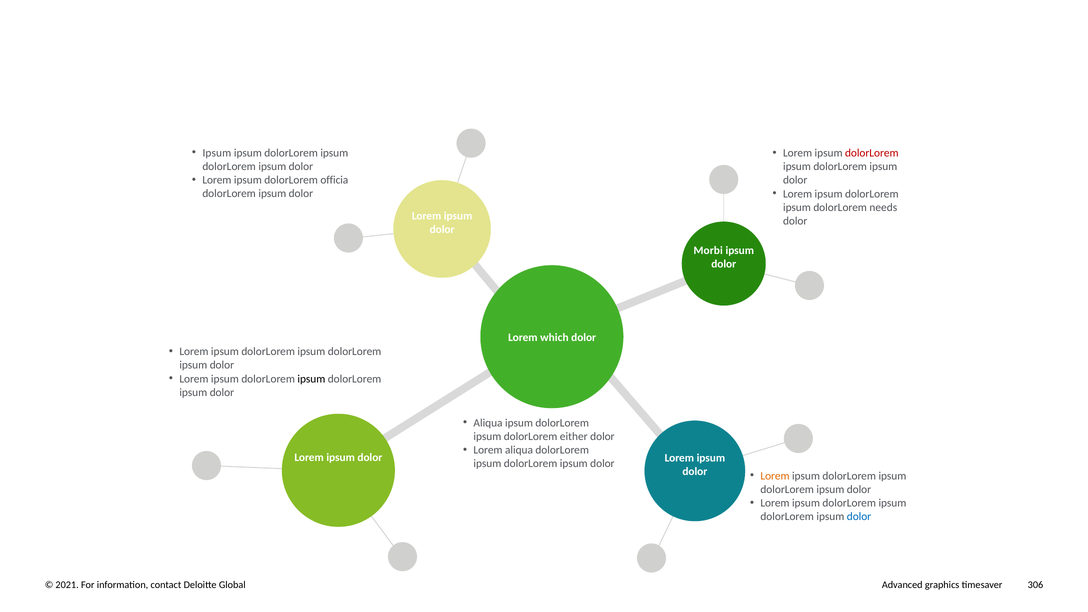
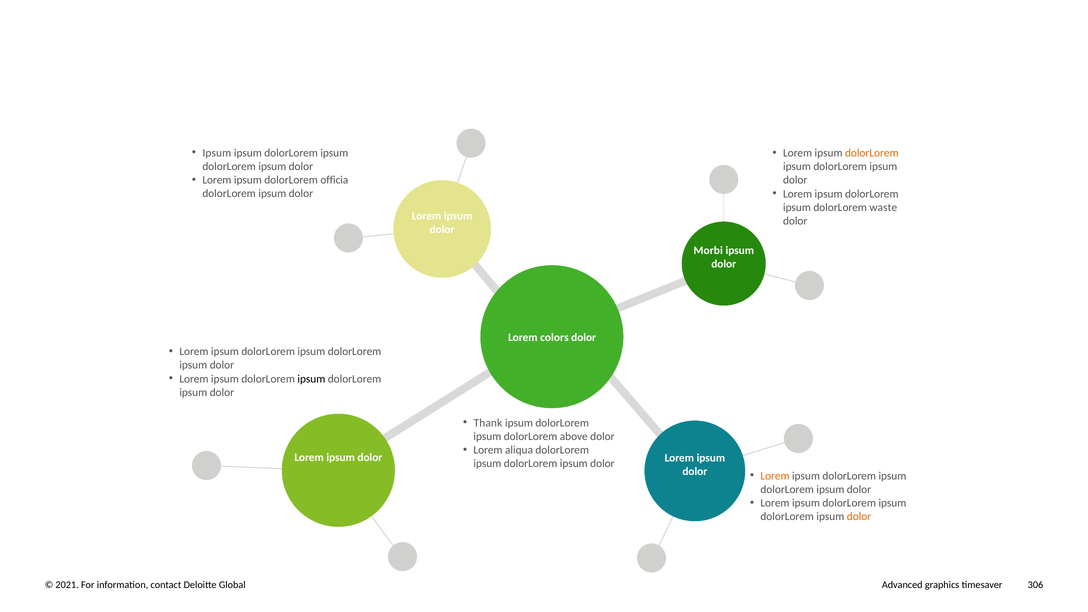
dolorLorem colour: red -> orange (872, 153)
needs: needs -> waste (883, 207)
which: which -> colors (554, 337)
Aliqua: Aliqua -> Thank (488, 423)
either: either -> above (574, 436)
dolor colour: blue -> orange (859, 517)
